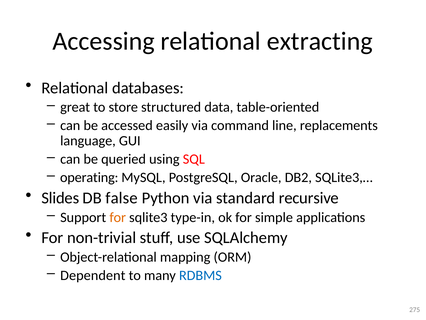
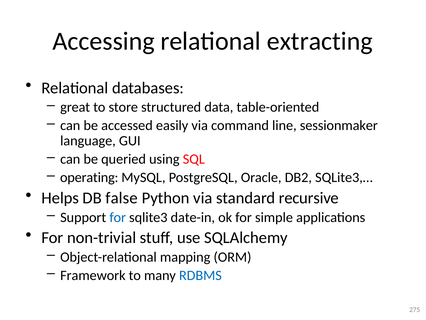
replacements: replacements -> sessionmaker (339, 125)
Slides: Slides -> Helps (60, 198)
for colour: orange -> blue (118, 217)
type-in: type-in -> date-in (193, 217)
Dependent: Dependent -> Framework (93, 275)
